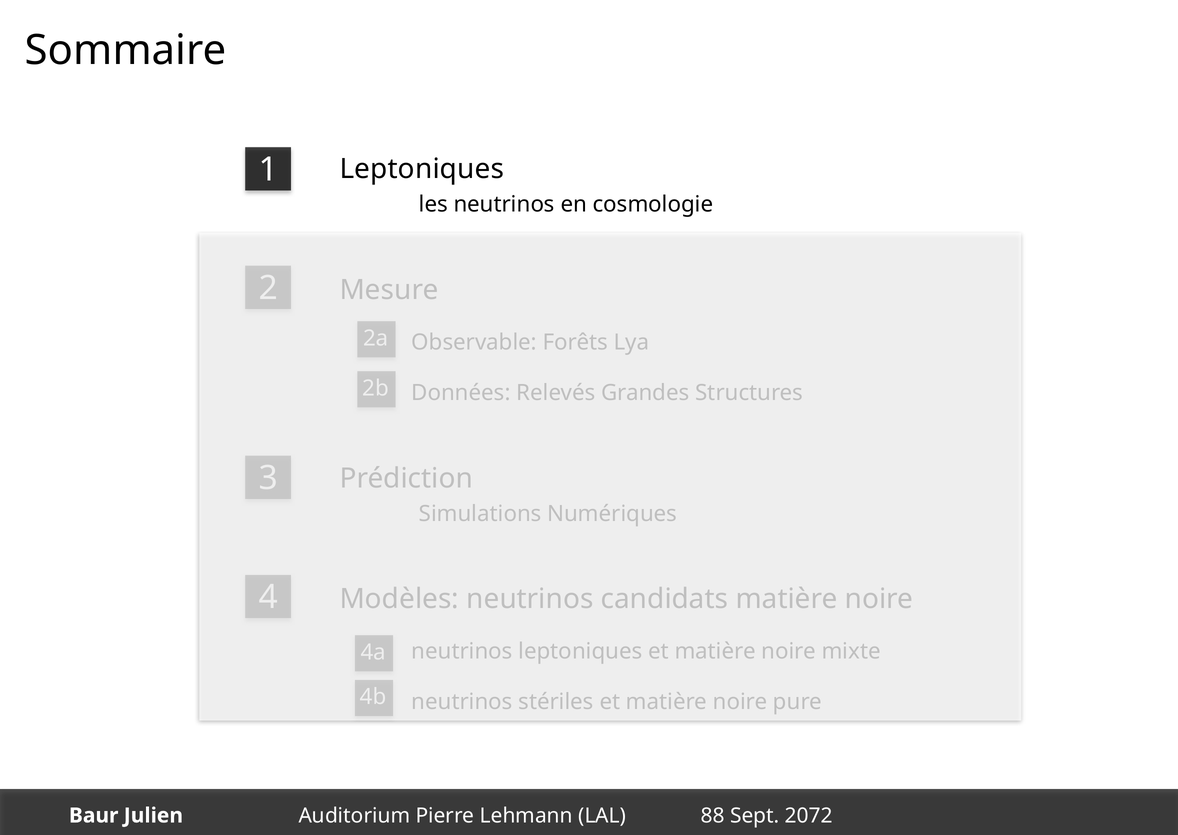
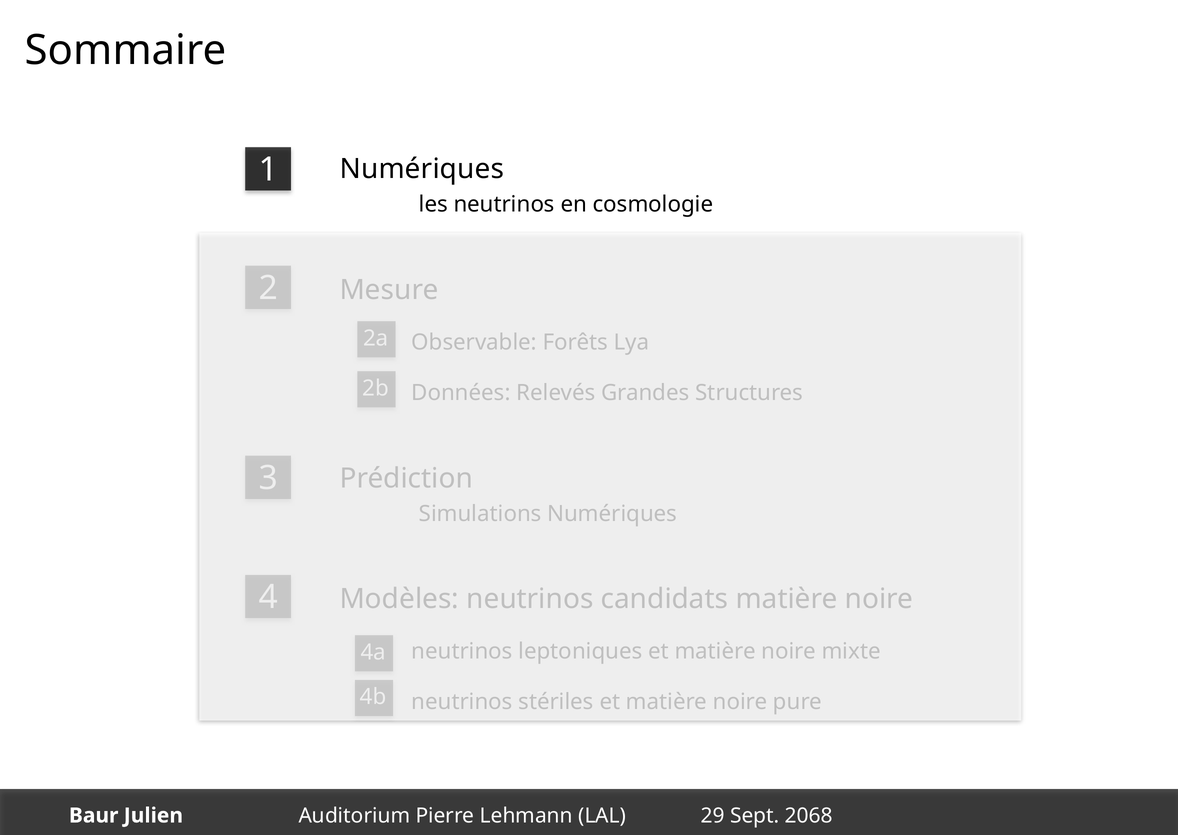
Leptoniques: Leptoniques -> Numériques (422, 169)
88: 88 -> 29 (713, 816)
2072: 2072 -> 2068 (809, 816)
